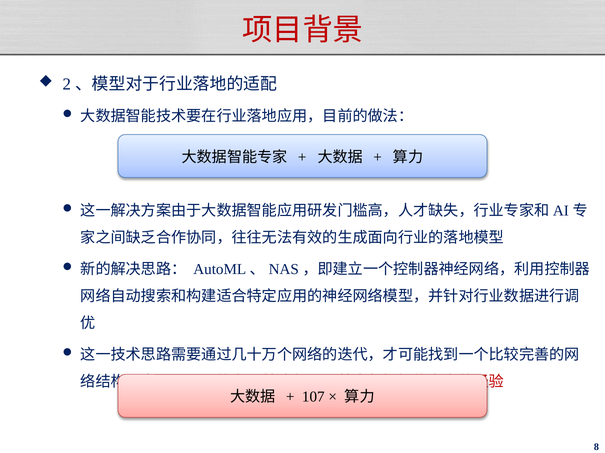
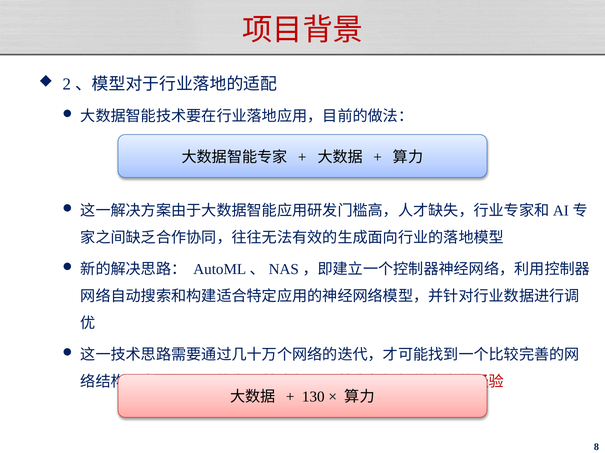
107: 107 -> 130 (313, 398)
